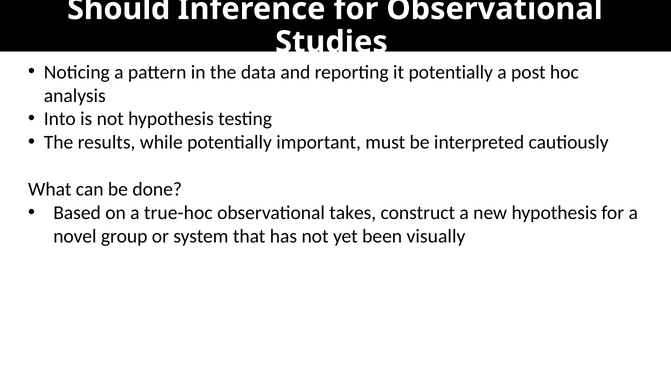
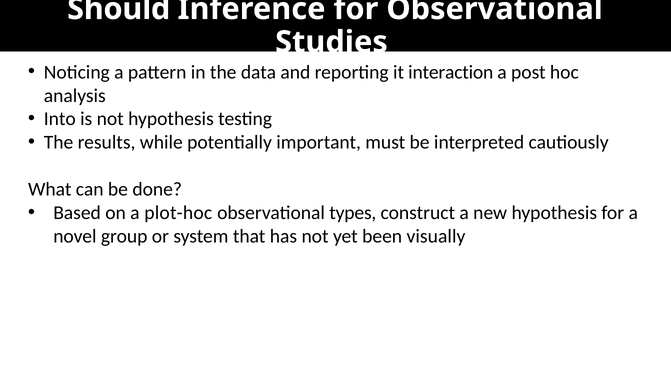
it potentially: potentially -> interaction (451, 72)
true-hoc: true-hoc -> plot-hoc (178, 213)
takes: takes -> types (353, 213)
